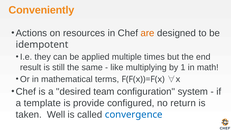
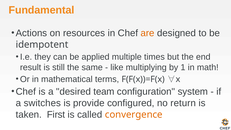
Conveniently: Conveniently -> Fundamental (42, 10)
template: template -> switches (42, 103)
Well: Well -> First (56, 115)
convergence colour: blue -> orange (134, 115)
